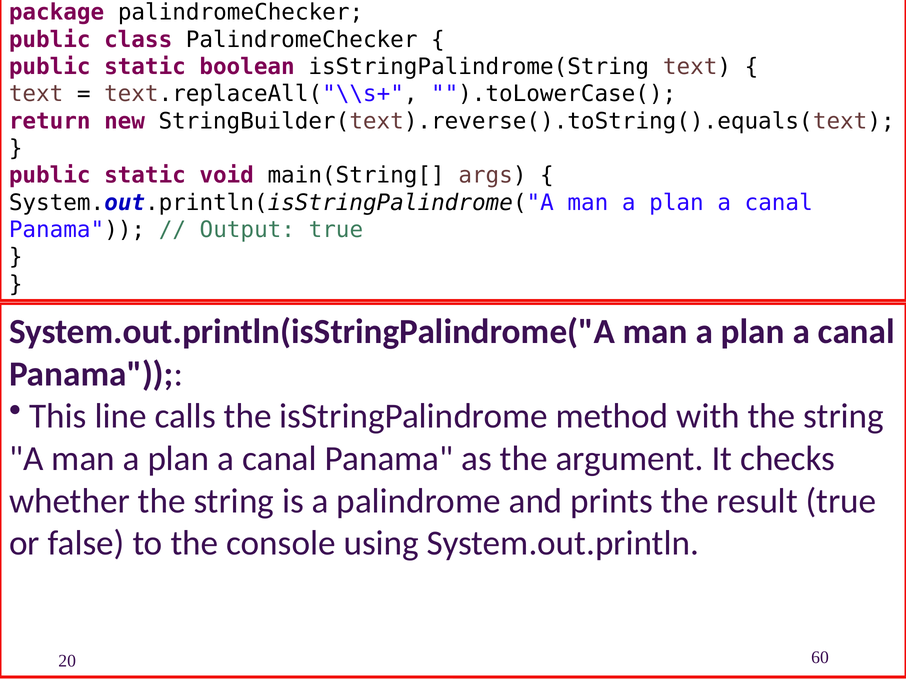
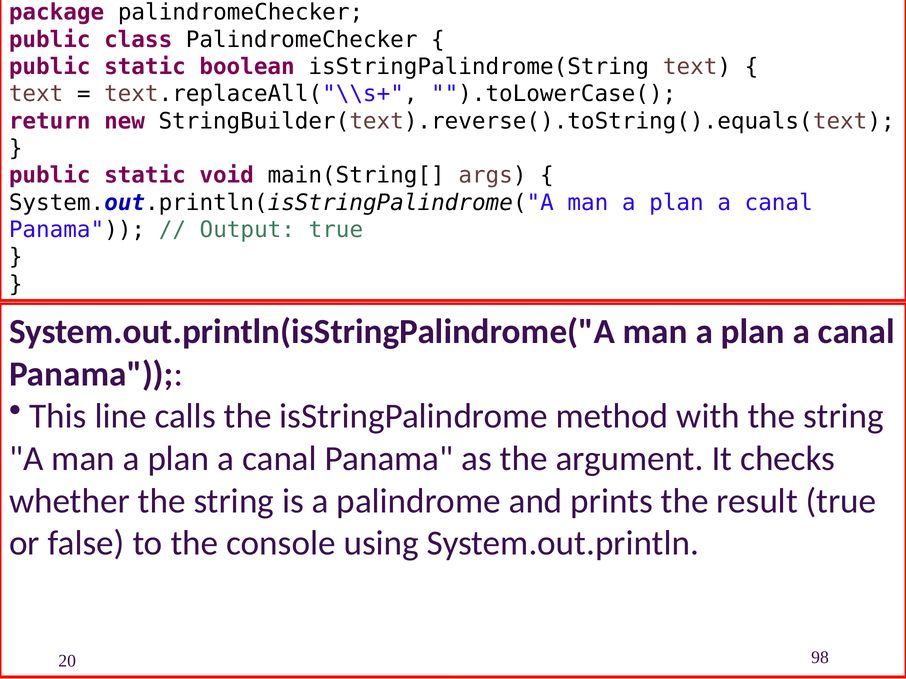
60: 60 -> 98 (820, 658)
